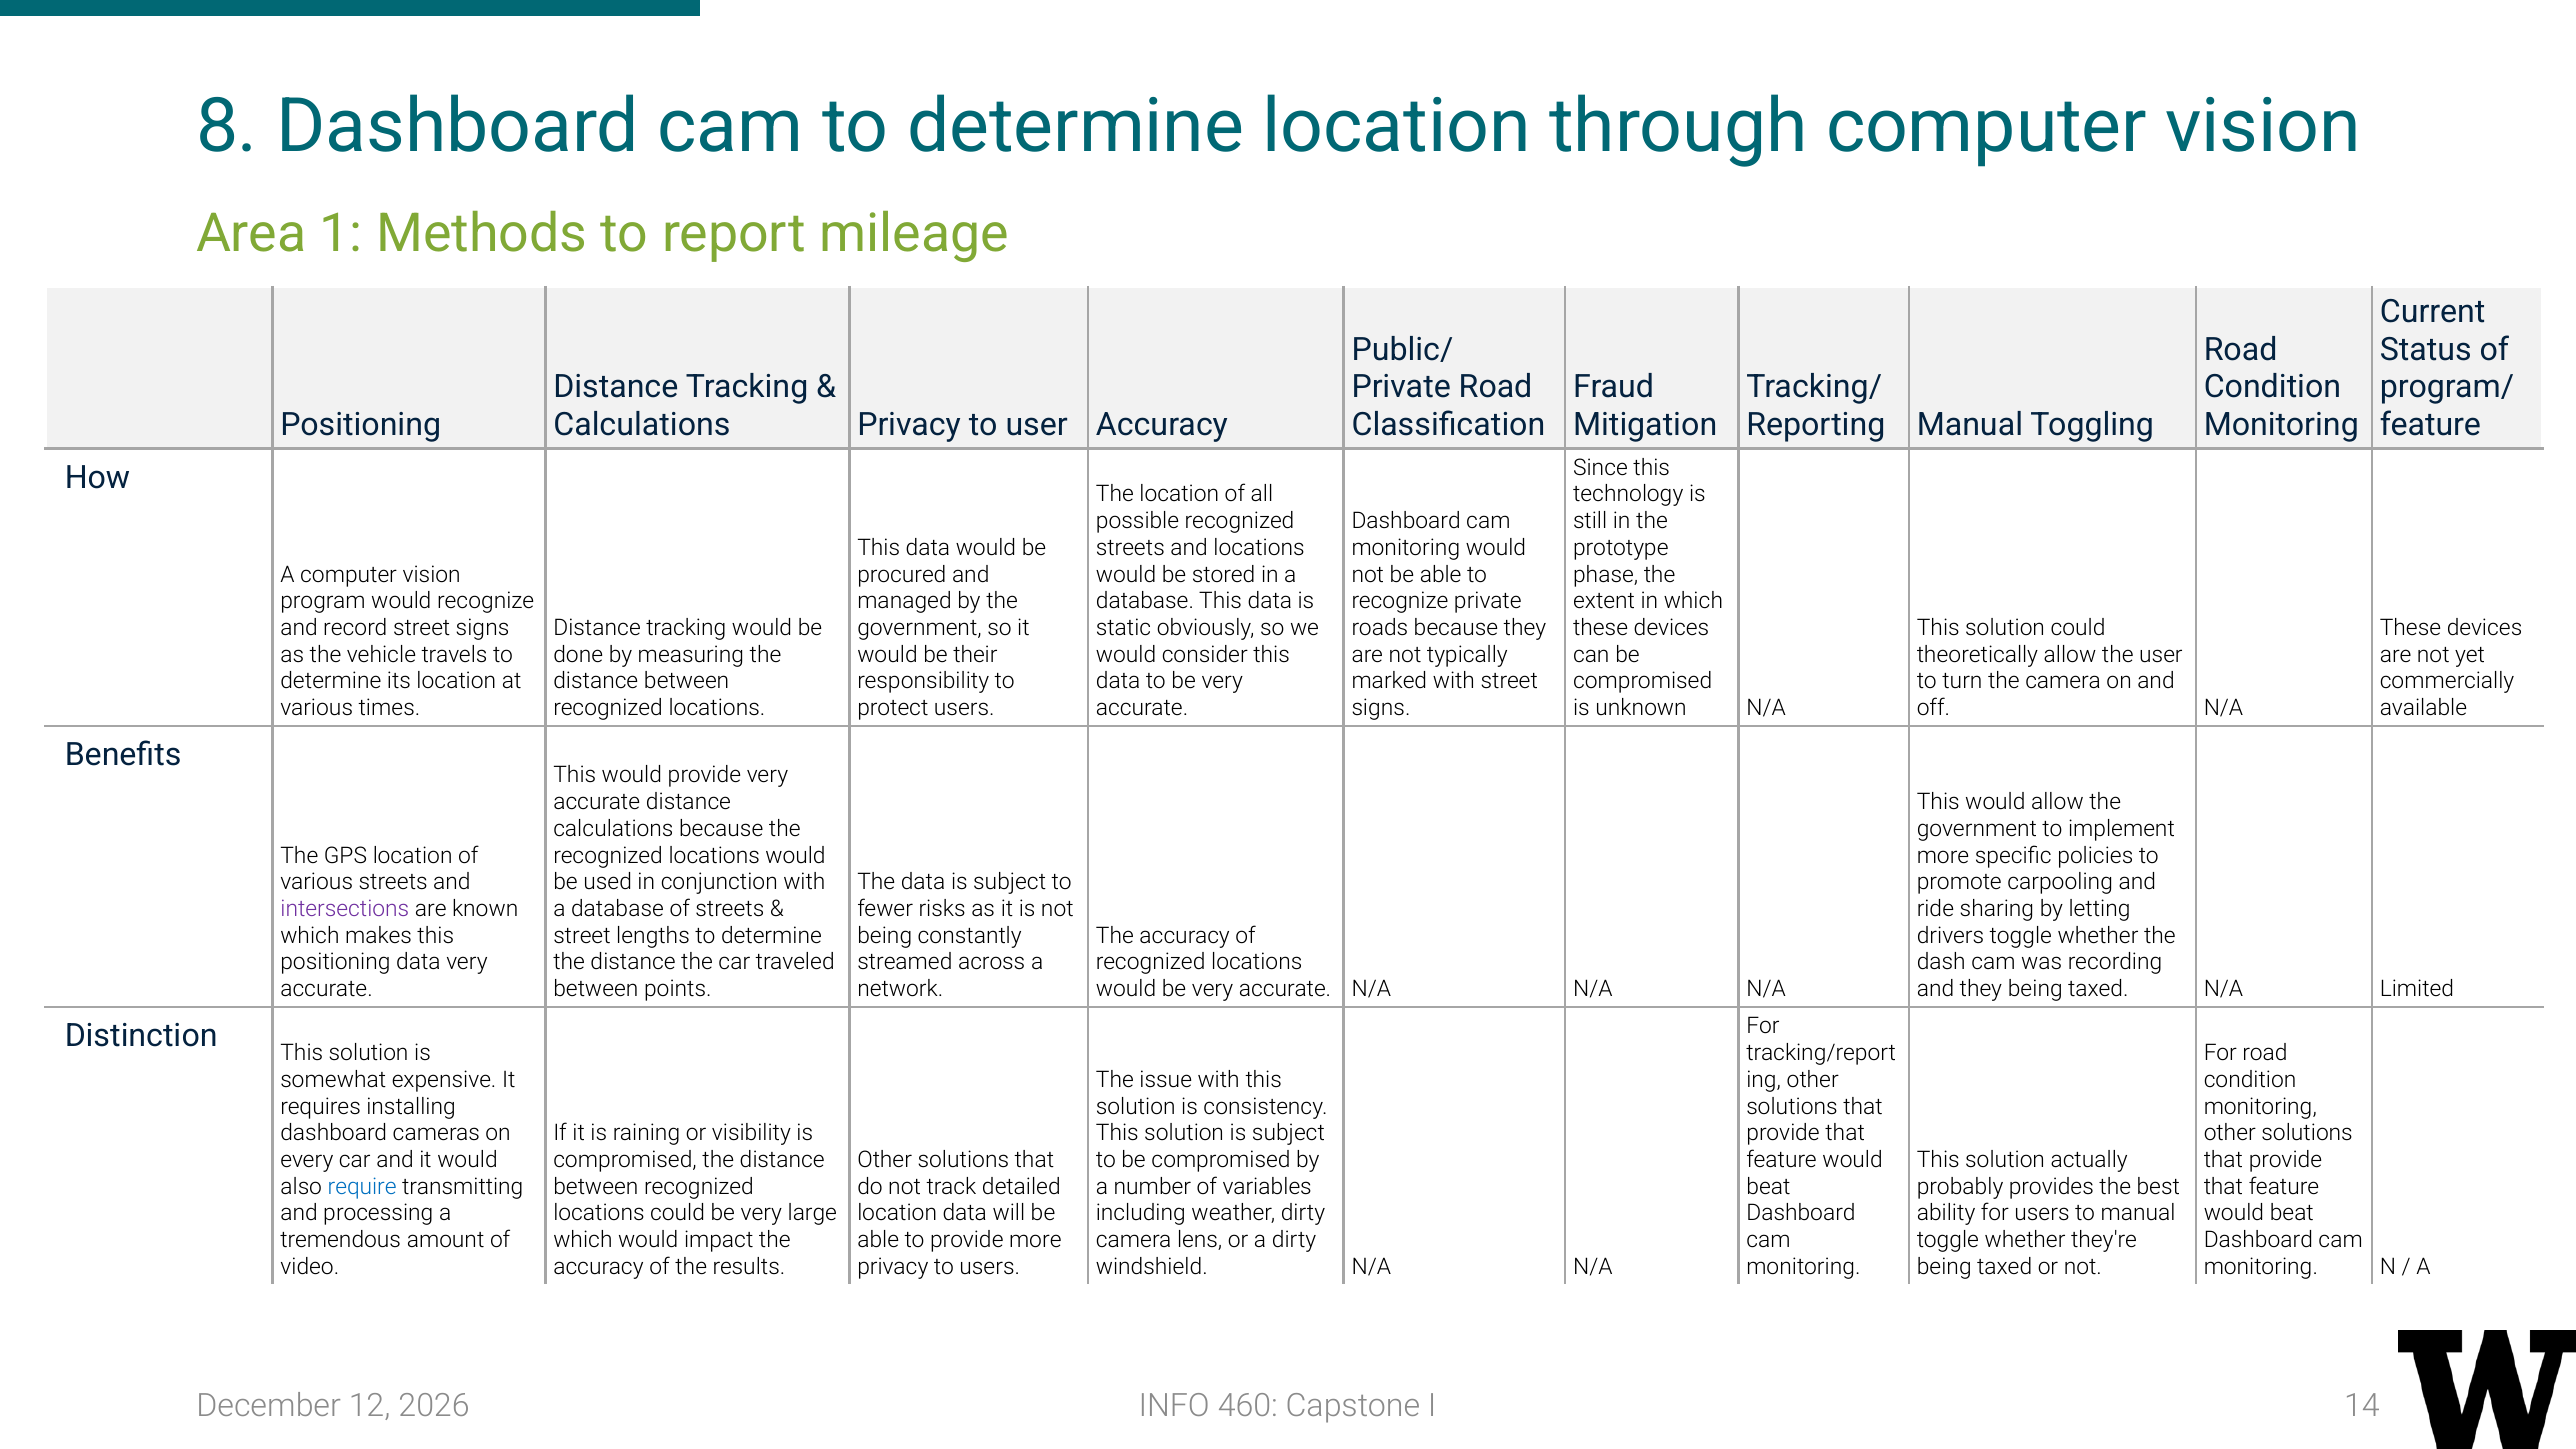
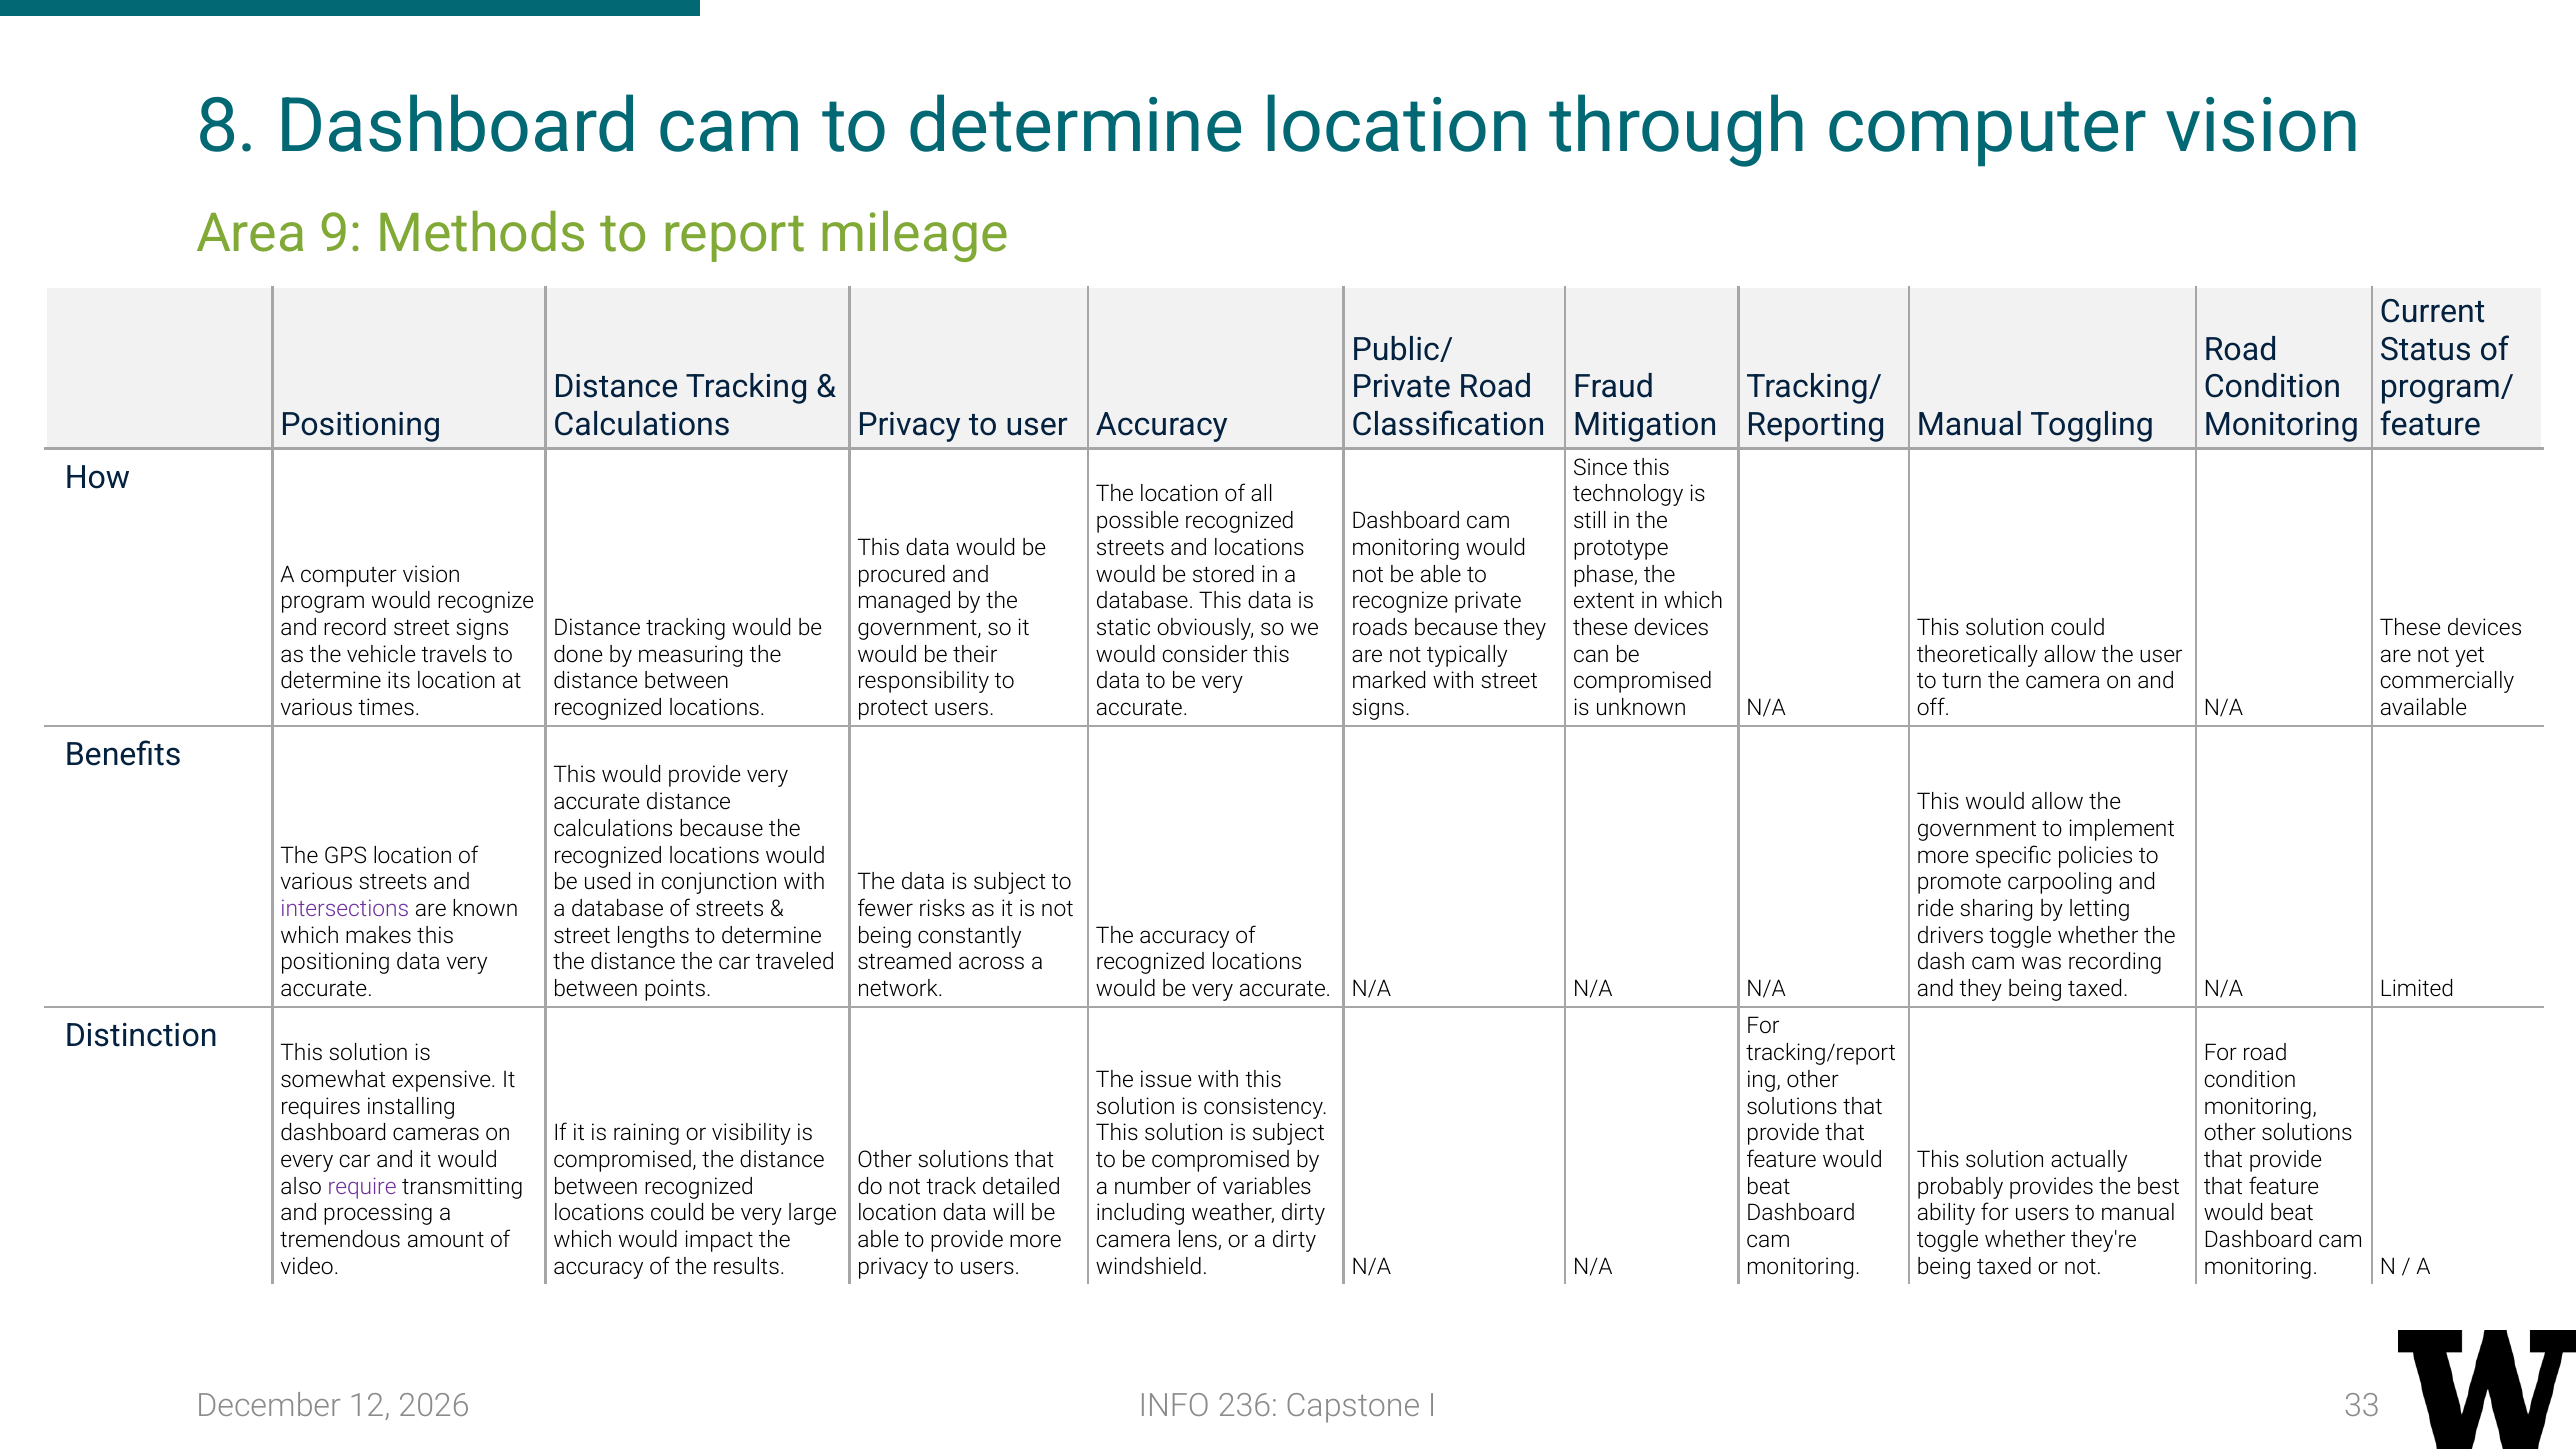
1: 1 -> 9 (341, 234)
require colour: blue -> purple (362, 1187)
460: 460 -> 236 (1248, 1406)
14: 14 -> 33 (2362, 1406)
